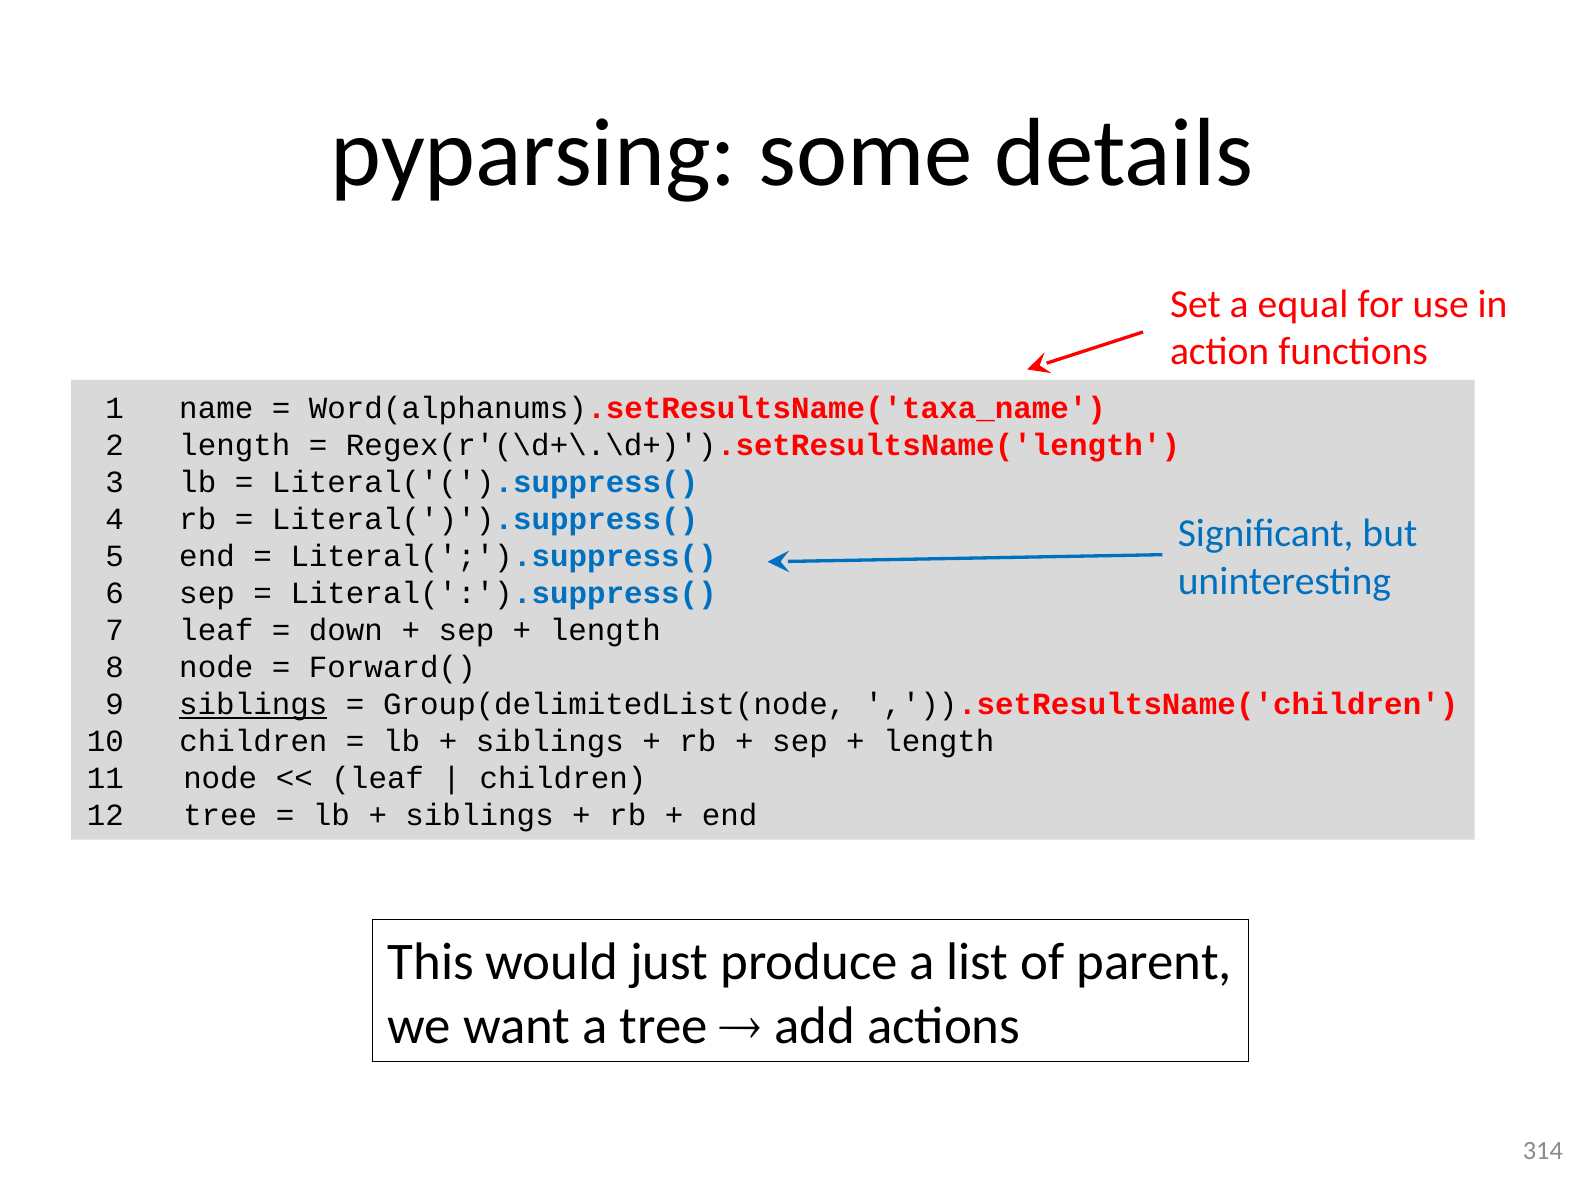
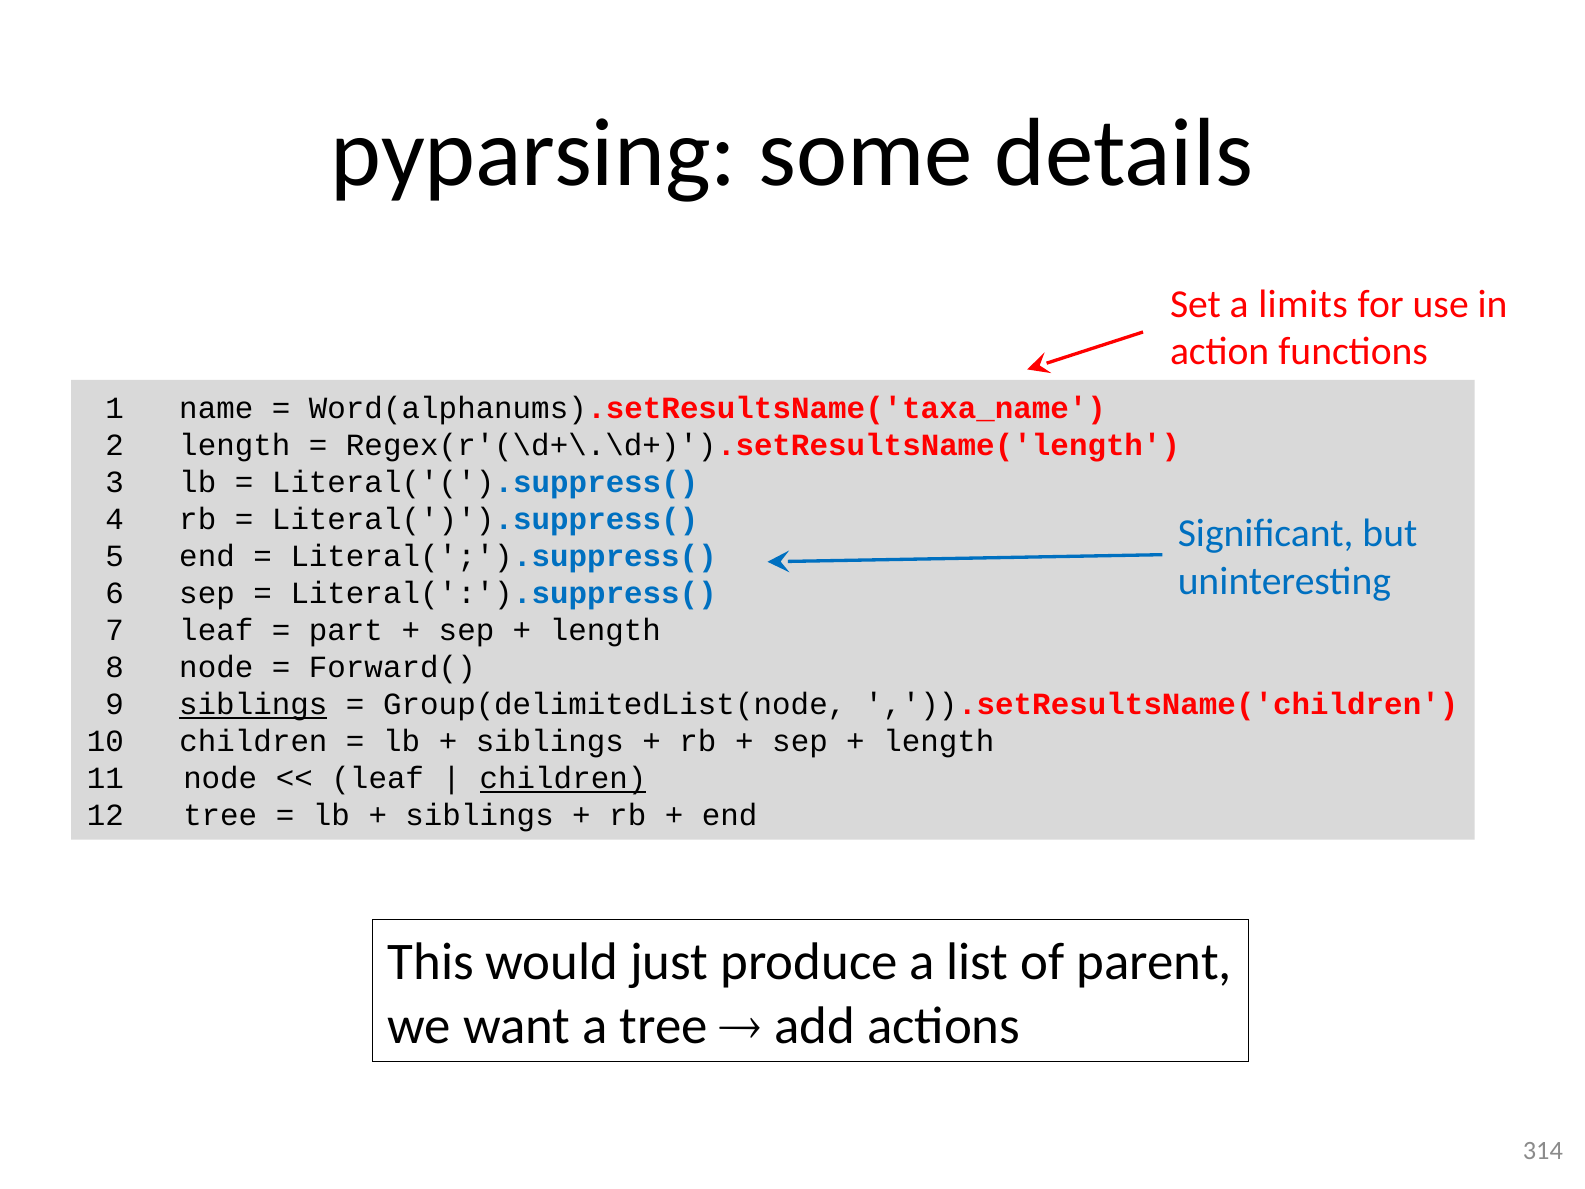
equal: equal -> limits (1303, 304)
down: down -> part (346, 630)
children underline: none -> present (563, 778)
